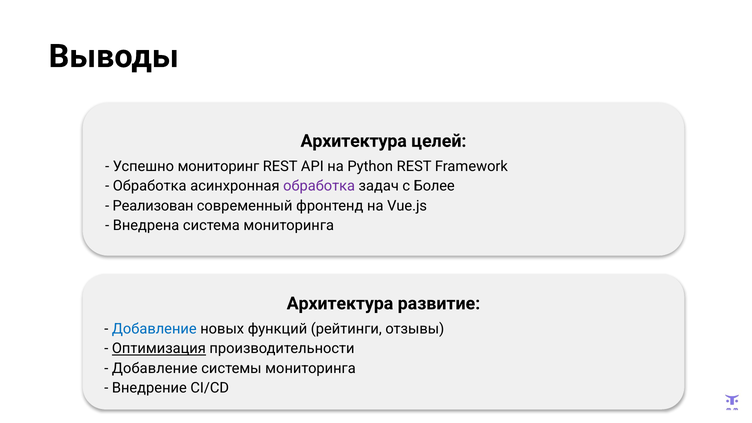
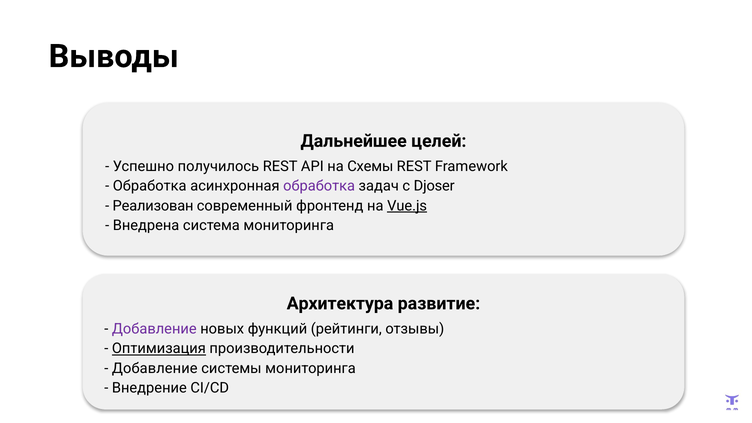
Архитектура: Архитектура -> Дальнейшее (354, 141)
мониторинг: мониторинг -> получилось (218, 167)
Python: Python -> Схемы (370, 167)
Более: Более -> Djoser (434, 186)
Vue.js underline: none -> present (407, 206)
Добавление colour: blue -> purple (154, 329)
